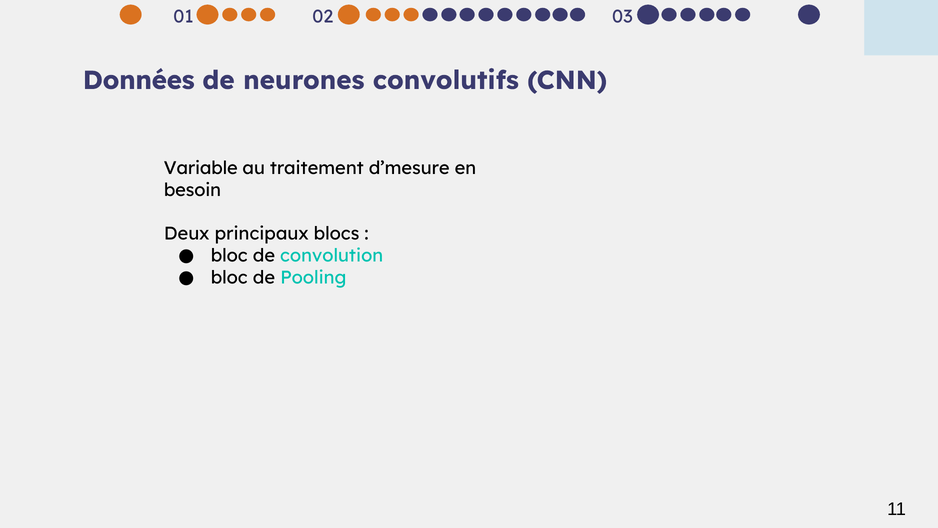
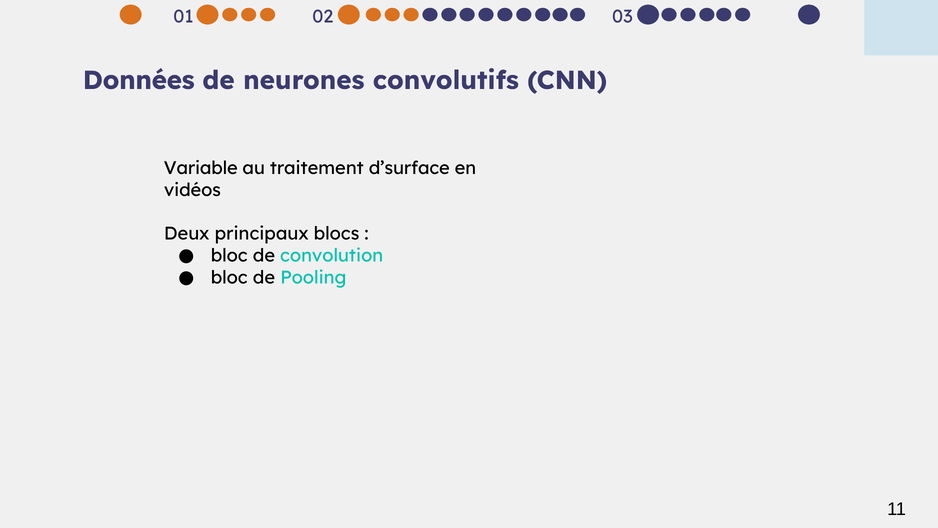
d’mesure: d’mesure -> d’surface (409, 168)
besoin: besoin -> vidéos (192, 190)
